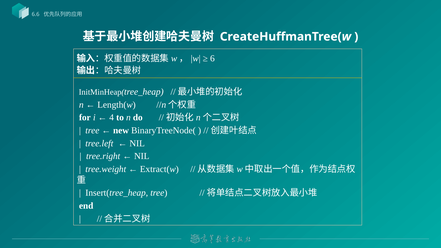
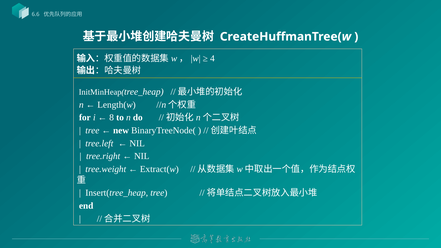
6: 6 -> 4 (212, 58)
4: 4 -> 8 (112, 118)
